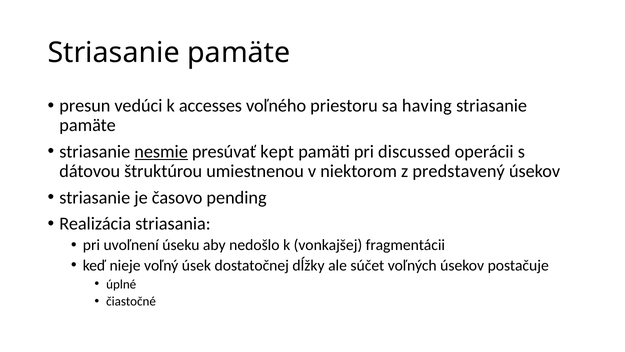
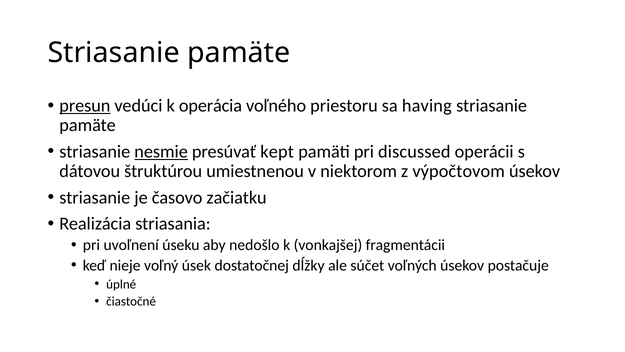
presun underline: none -> present (85, 106)
accesses: accesses -> operácia (210, 106)
predstavený: predstavený -> výpočtovom (459, 171)
pending: pending -> začiatku (237, 197)
